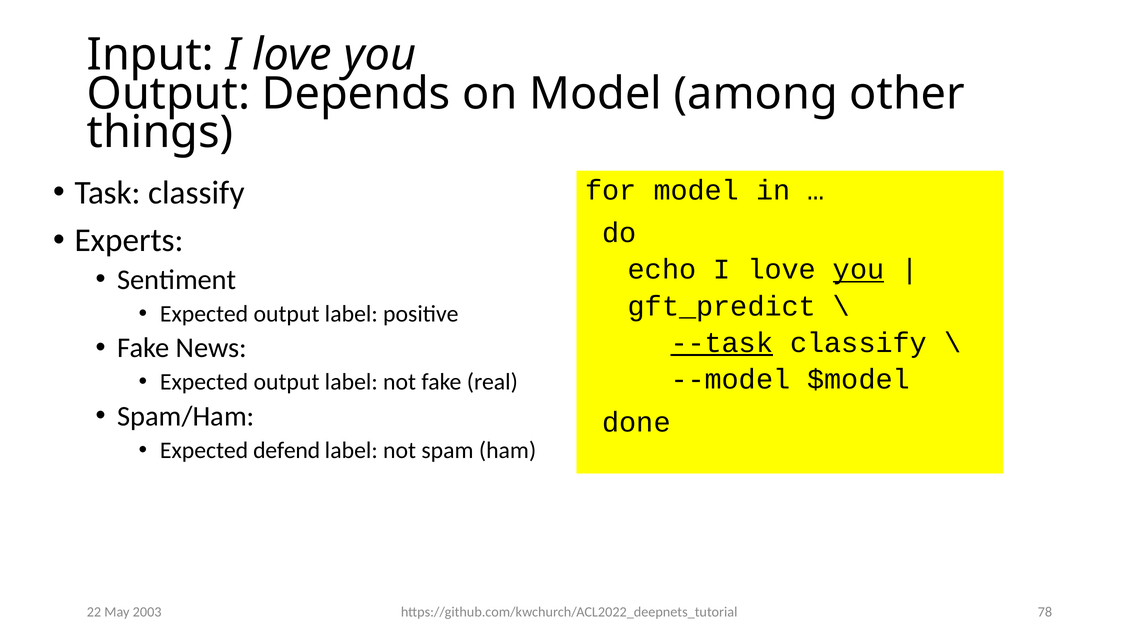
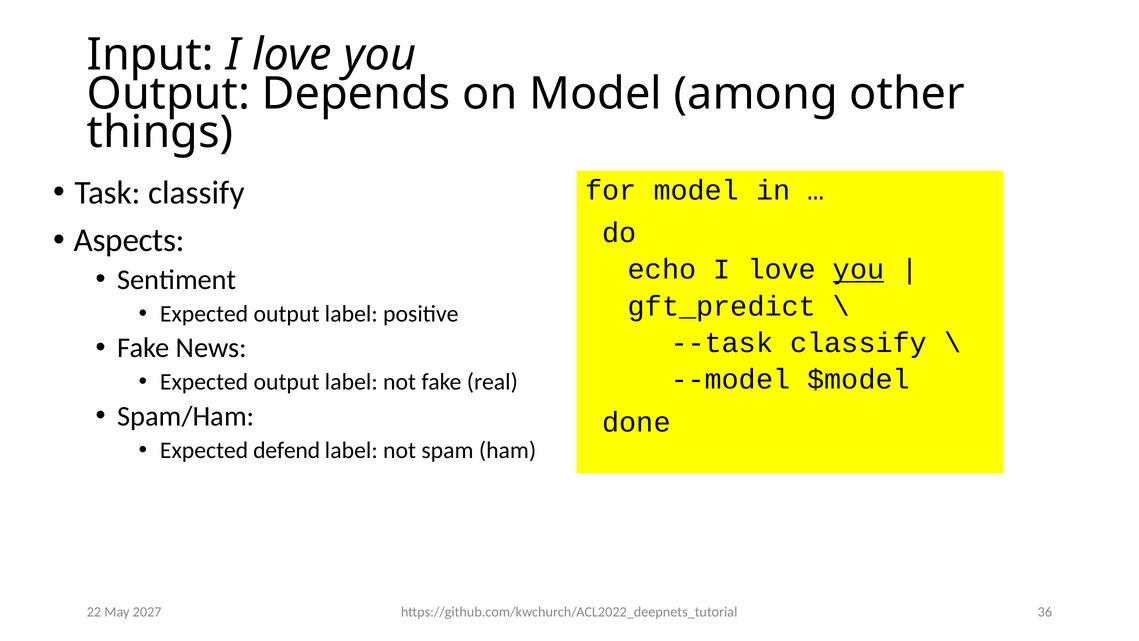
Experts: Experts -> Aspects (129, 240)
--task underline: present -> none (722, 343)
78: 78 -> 36 (1045, 612)
2003: 2003 -> 2027 (147, 612)
